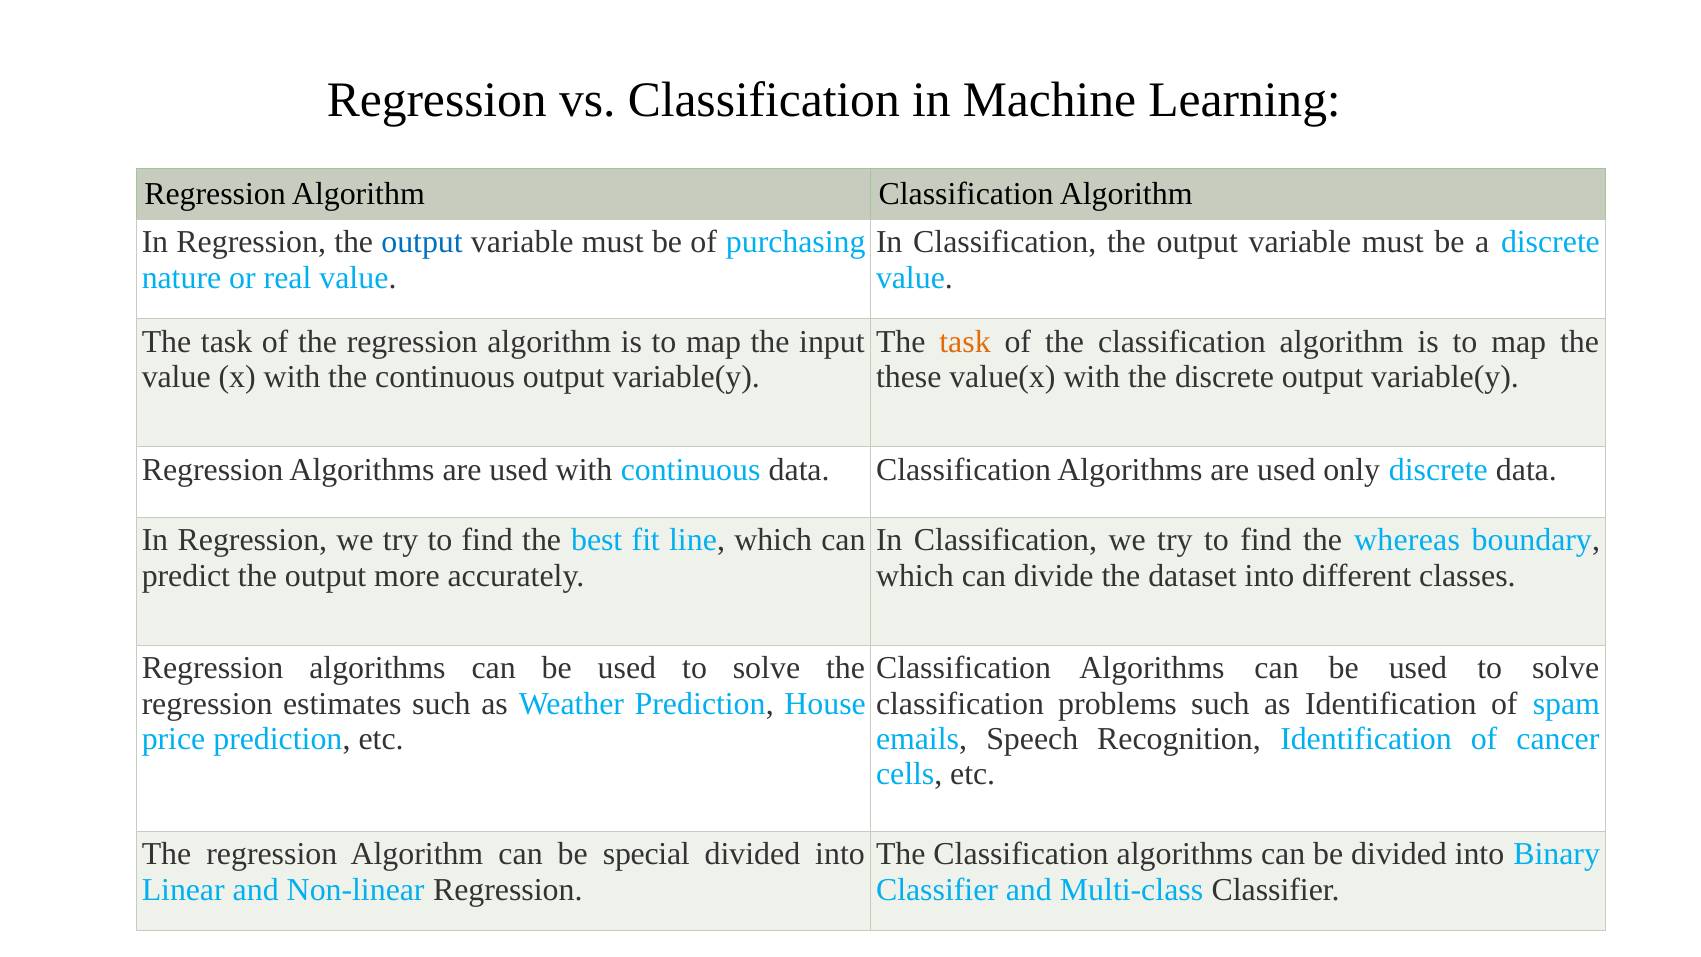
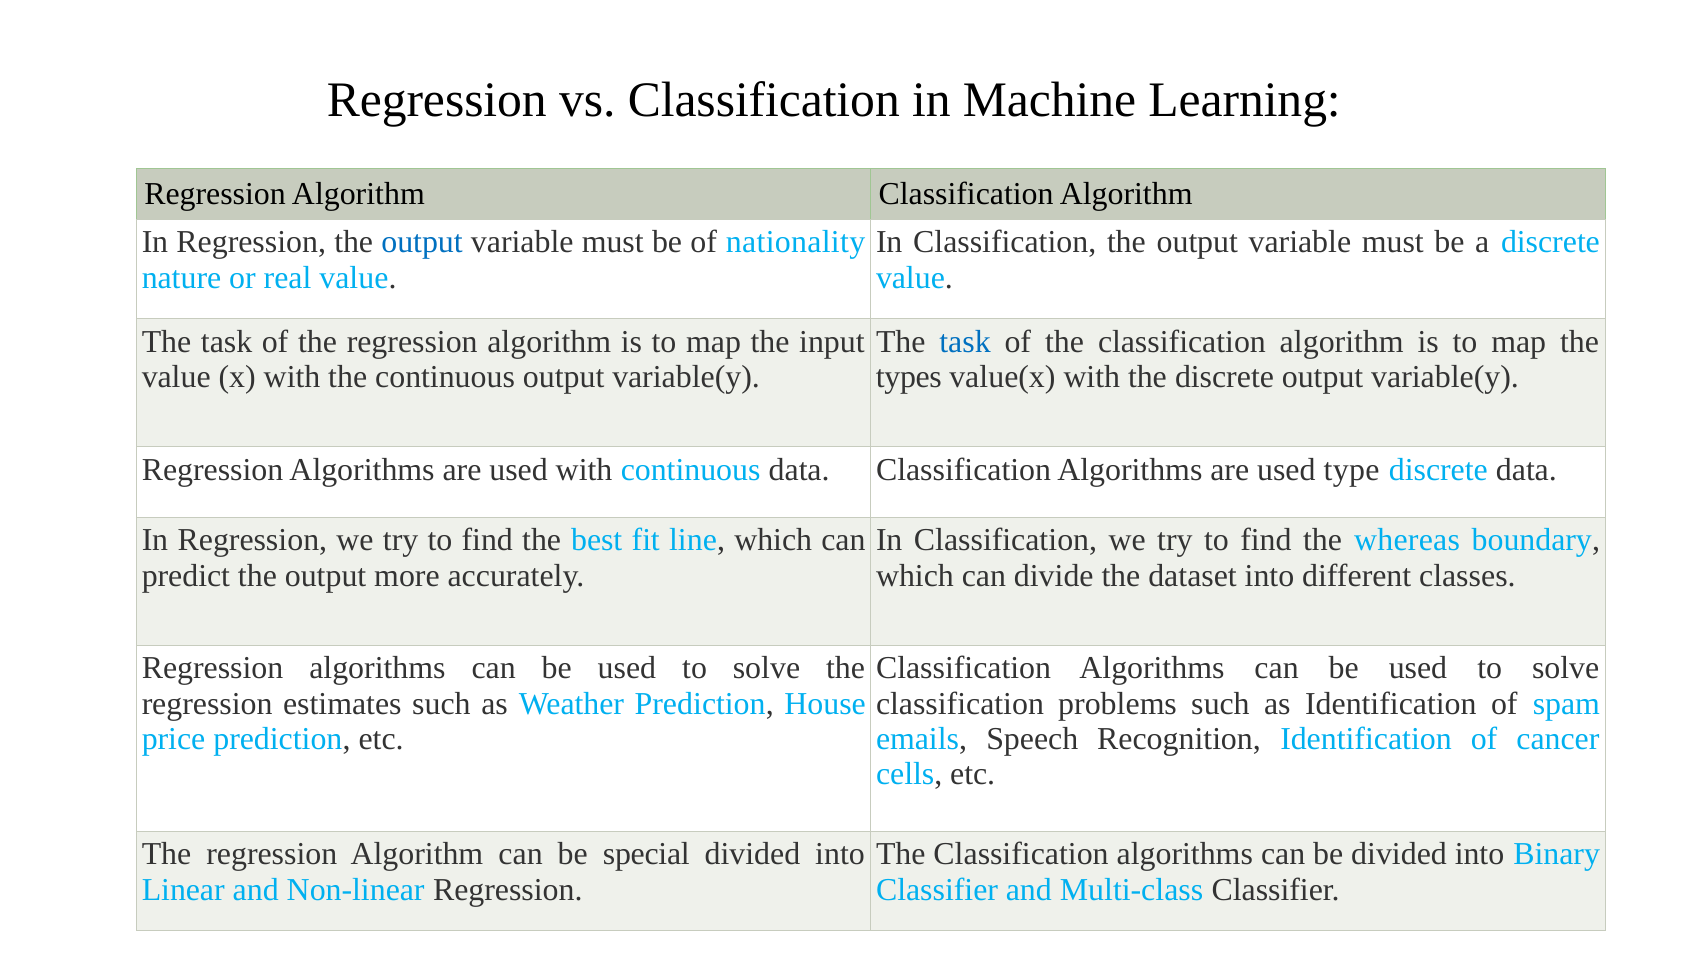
purchasing: purchasing -> nationality (796, 242)
task colour: orange -> blue (965, 342)
these: these -> types (909, 377)
only: only -> type (1352, 470)
